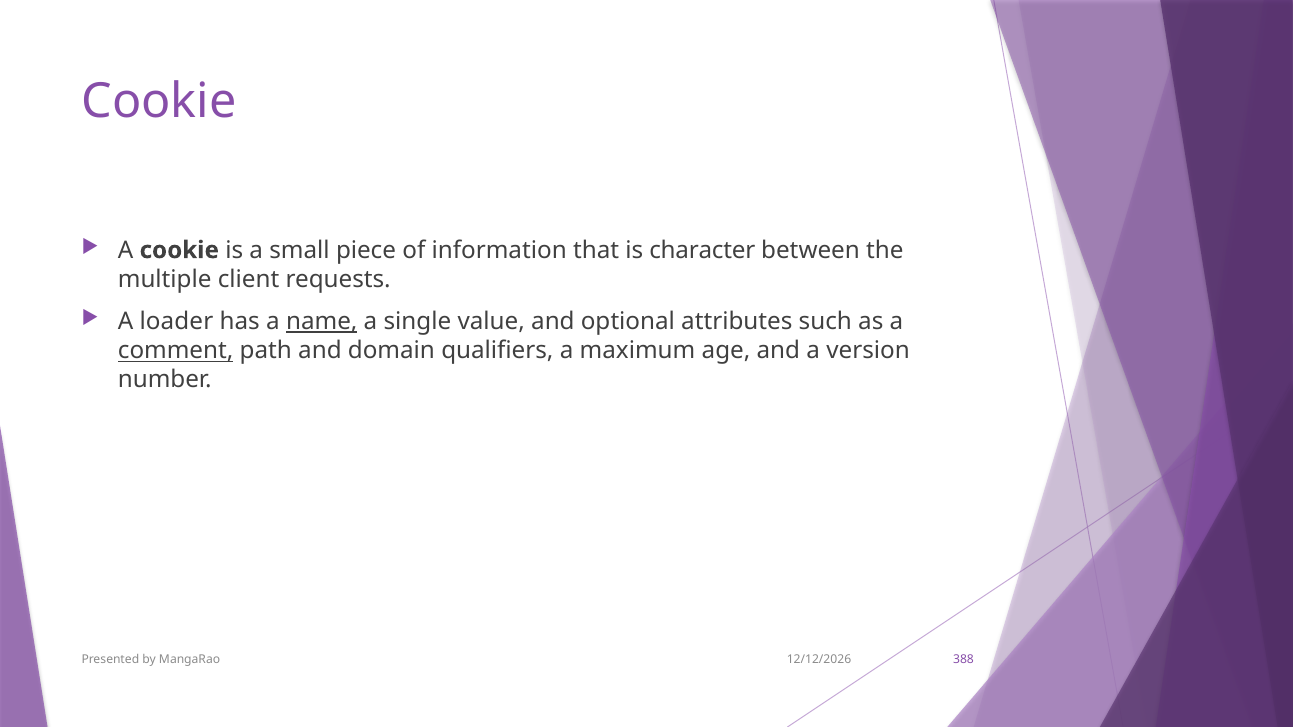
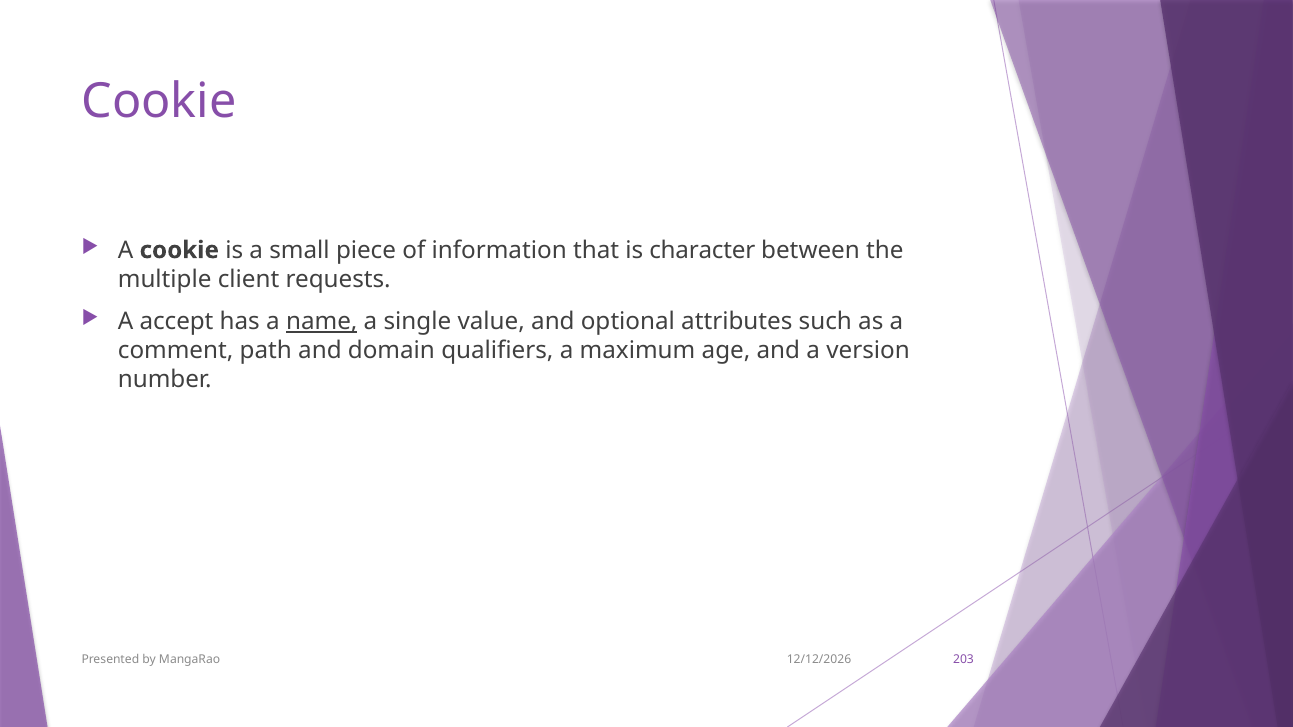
loader: loader -> accept (177, 322)
comment underline: present -> none (176, 351)
388: 388 -> 203 (964, 660)
